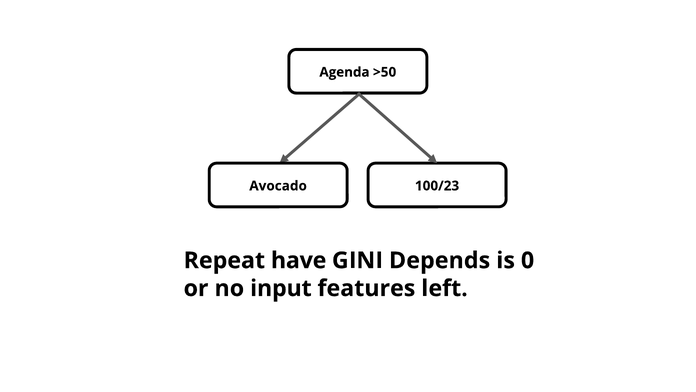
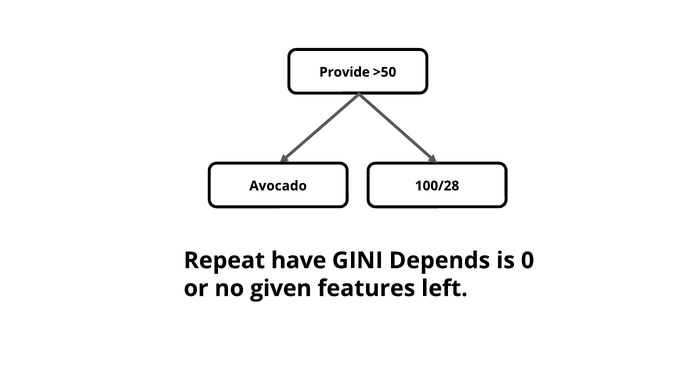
Agenda: Agenda -> Provide (345, 72)
100/23: 100/23 -> 100/28 (437, 186)
input: input -> given (281, 288)
